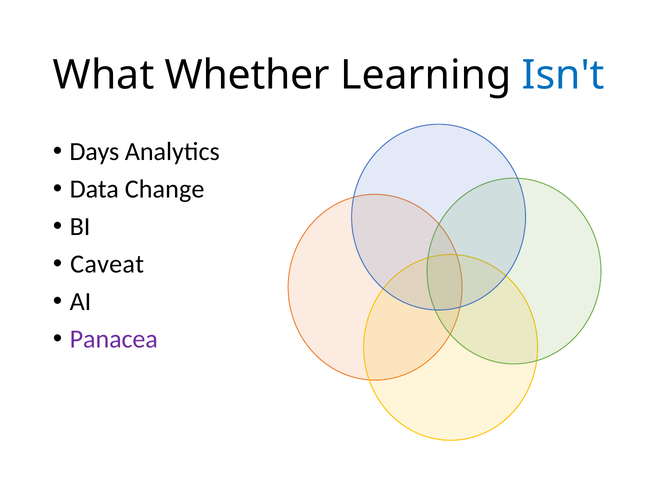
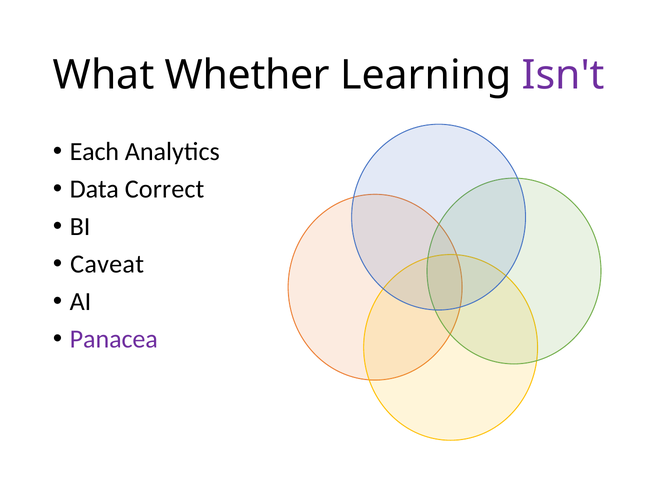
Isn't colour: blue -> purple (563, 75)
Days: Days -> Each (94, 151)
Change: Change -> Correct (165, 189)
